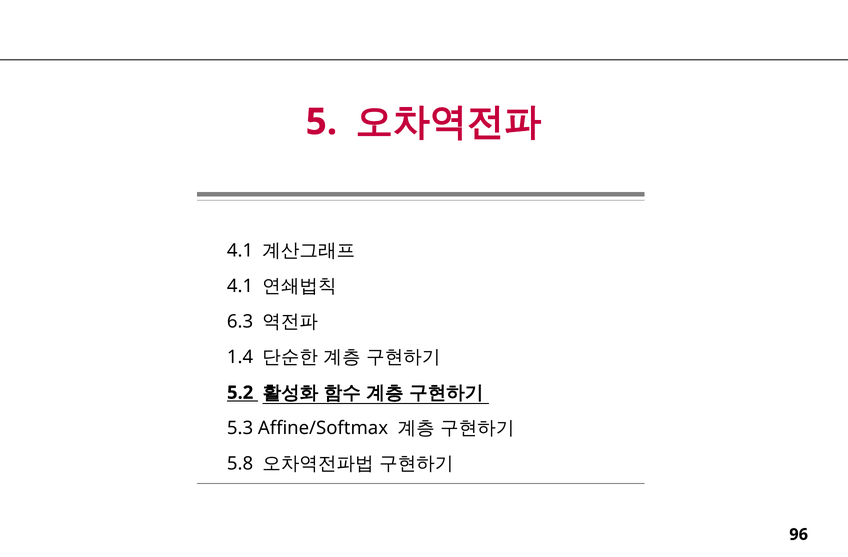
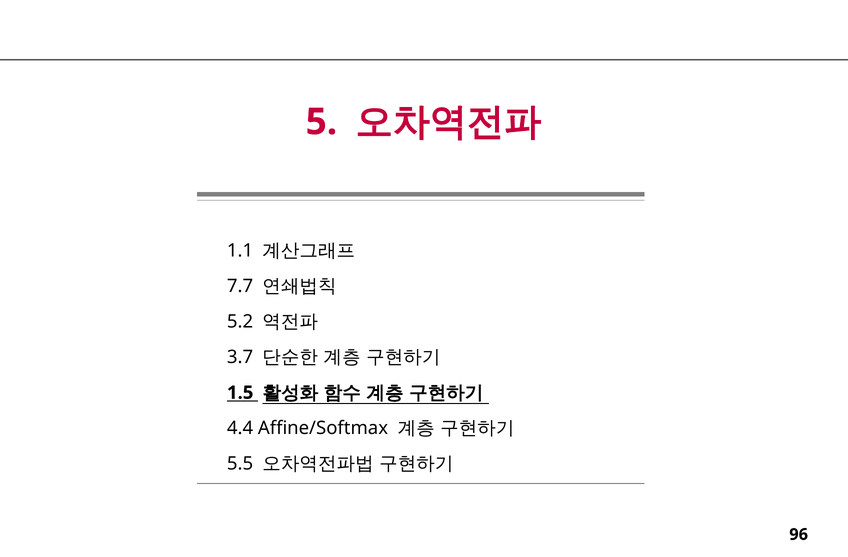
4.1: 4.1 -> 1.1 (240, 251)
4.1: 4.1 -> 7.7 (240, 286)
6.3: 6.3 -> 5.2 (240, 322)
1.4: 1.4 -> 3.7 (240, 357)
5.2: 5.2 -> 1.5 (240, 393)
5.3: 5.3 -> 4.4 (240, 428)
5.8: 5.8 -> 5.5 (240, 464)
